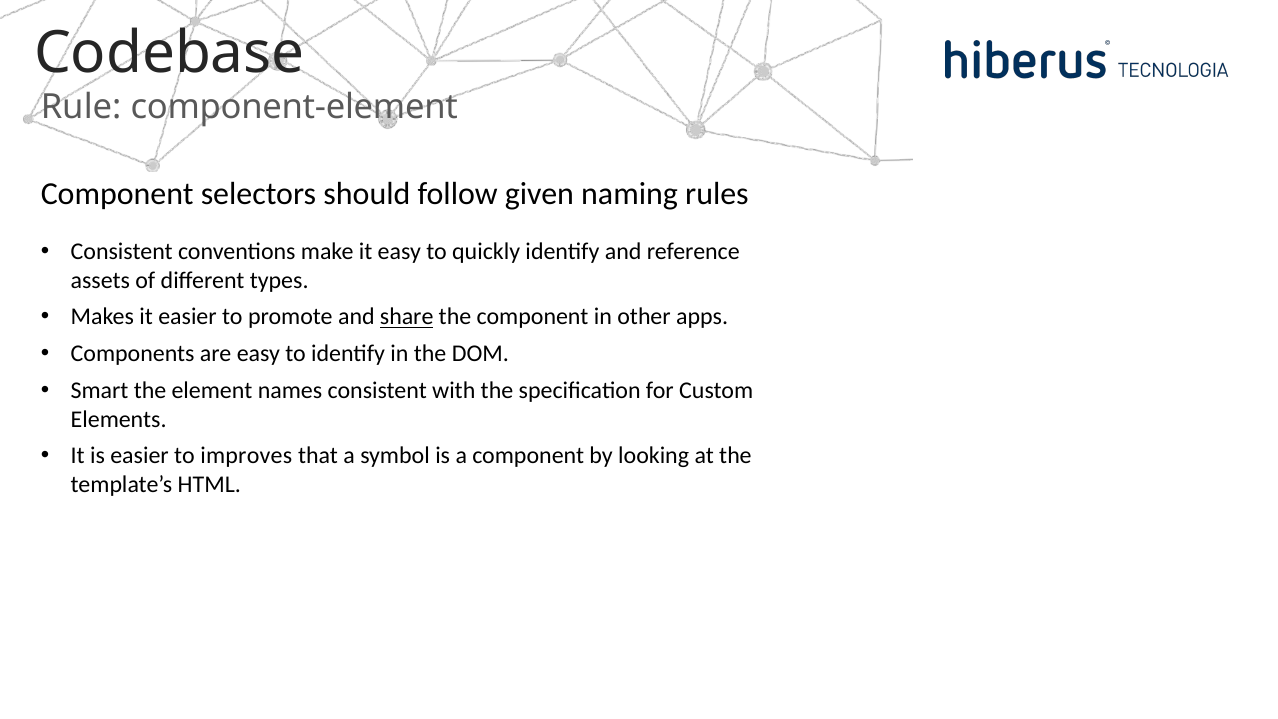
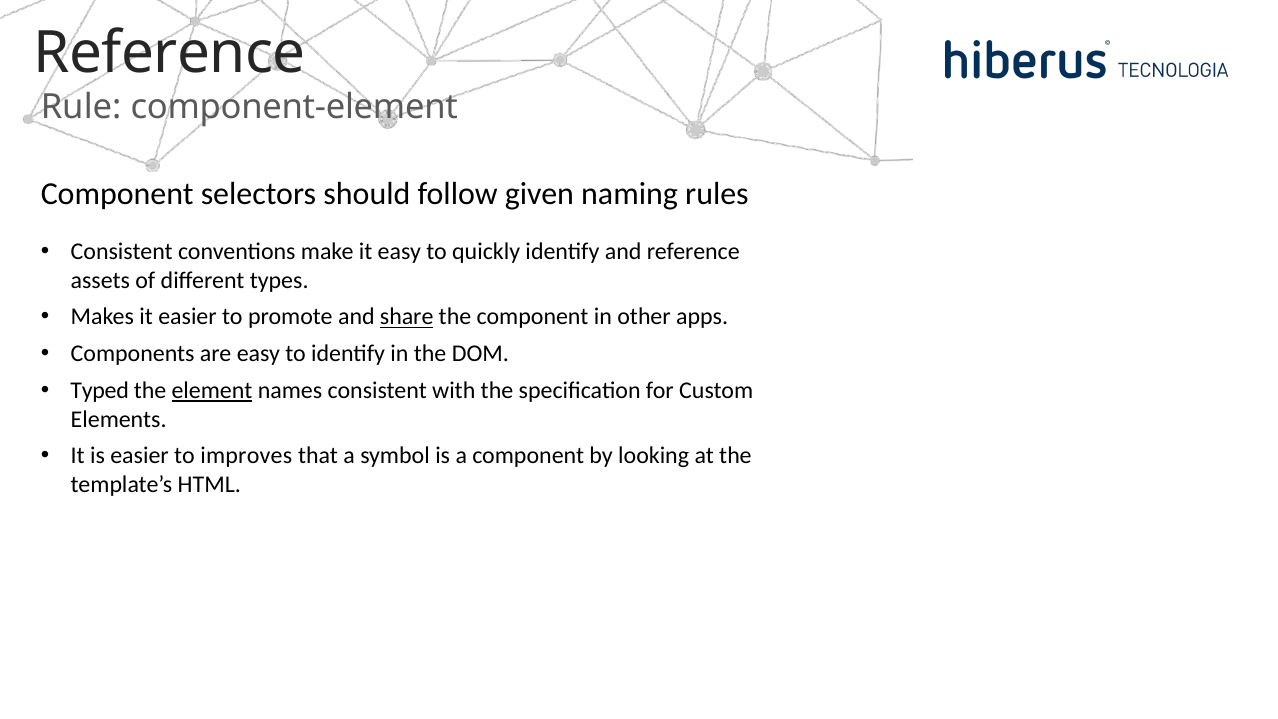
Codebase: Codebase -> Reference (170, 53)
Smart: Smart -> Typed (100, 390)
element underline: none -> present (212, 390)
